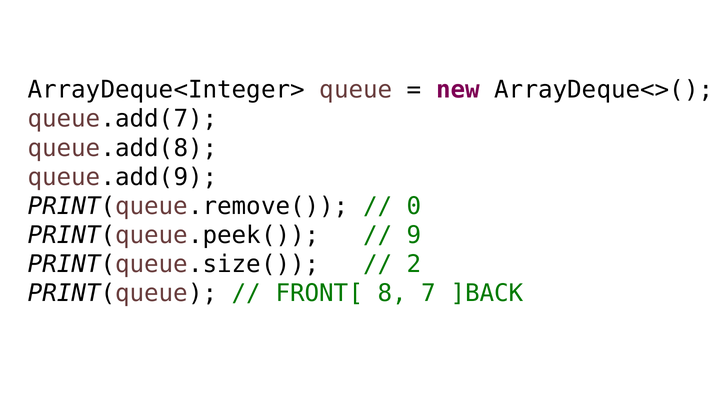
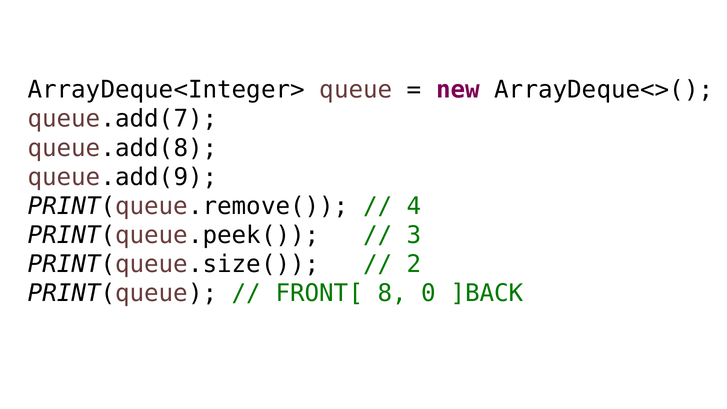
0: 0 -> 4 (414, 206)
9: 9 -> 3 (414, 235)
7: 7 -> 0 (429, 293)
